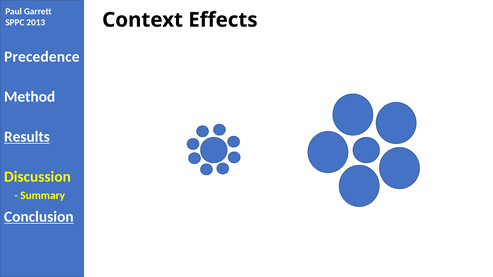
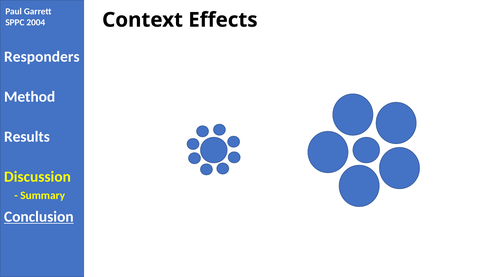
2013: 2013 -> 2004 (36, 23)
Precedence: Precedence -> Responders (42, 57)
Results underline: present -> none (27, 137)
